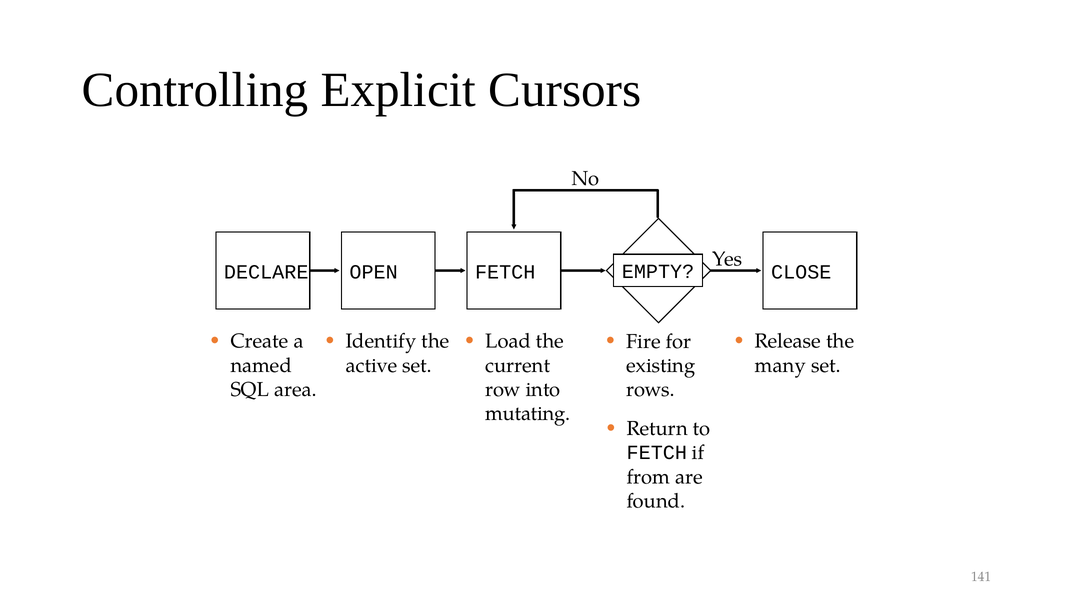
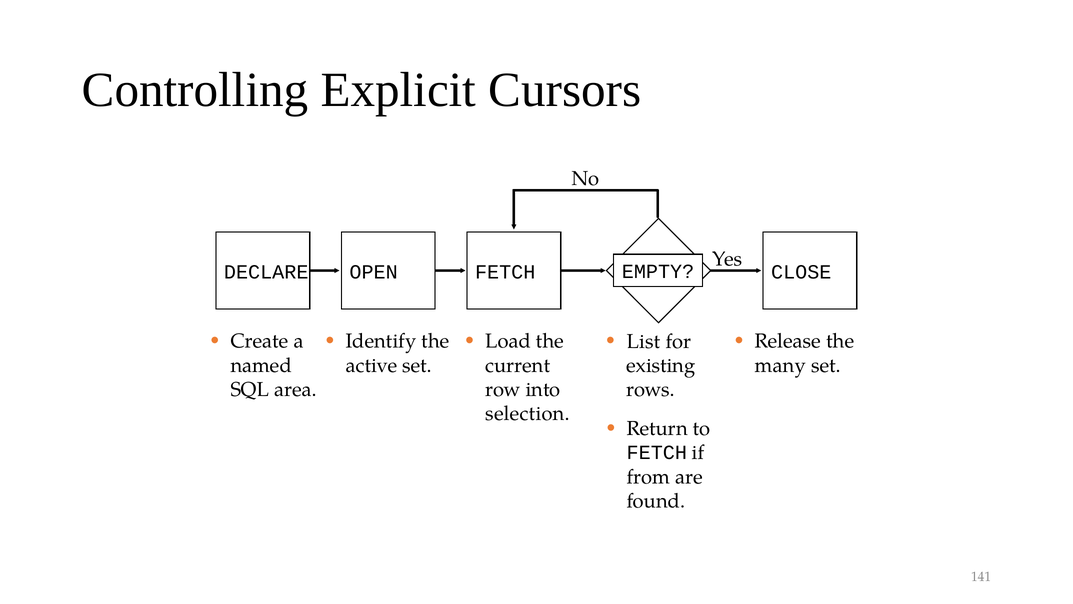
Fire: Fire -> List (643, 341)
mutating: mutating -> selection (528, 414)
